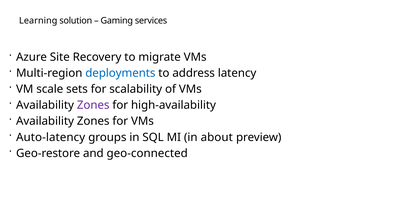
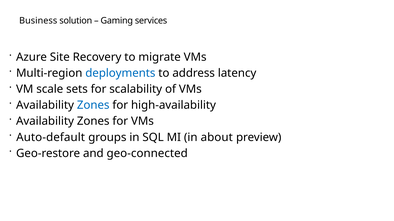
Learning: Learning -> Business (38, 21)
Zones colour: purple -> blue (93, 105)
Auto-latency: Auto-latency -> Auto-default (51, 138)
